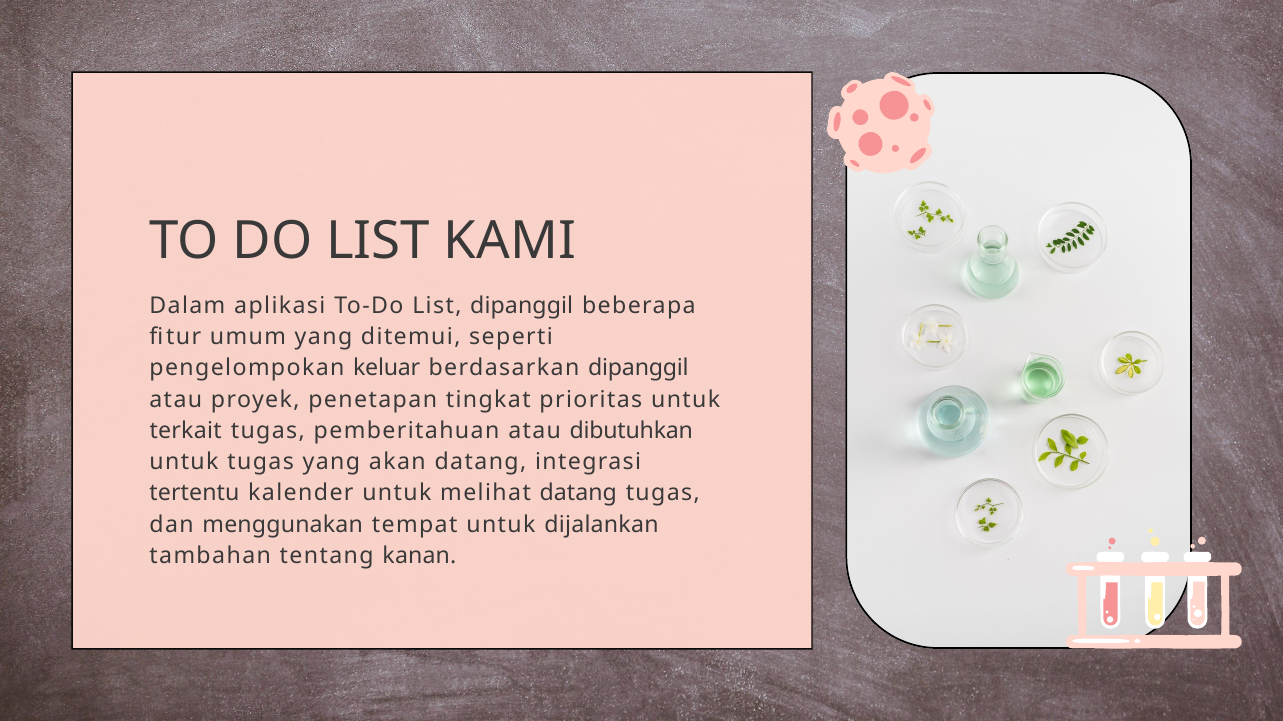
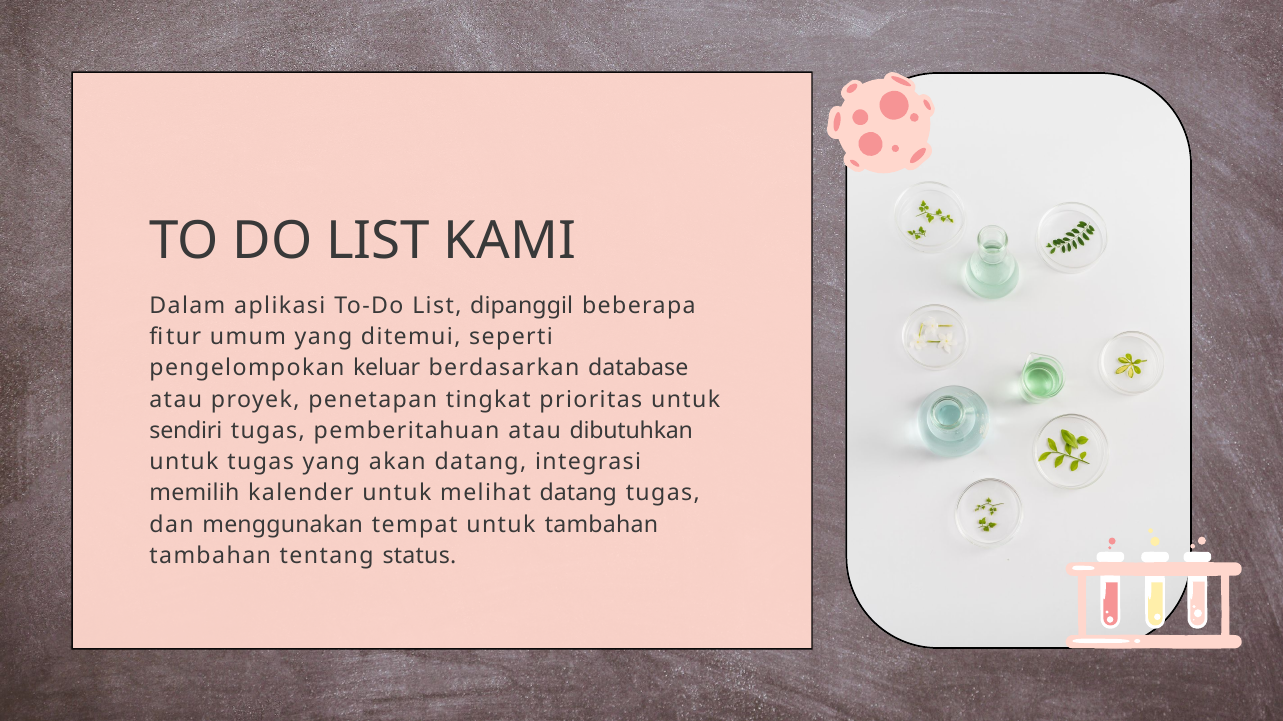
berdasarkan dipanggil: dipanggil -> database (638, 369)
terkait: terkait -> sendiri (186, 431)
tertentu: tertentu -> memilih (194, 494)
untuk dijalankan: dijalankan -> tambahan (602, 525)
kanan: kanan -> status (419, 556)
